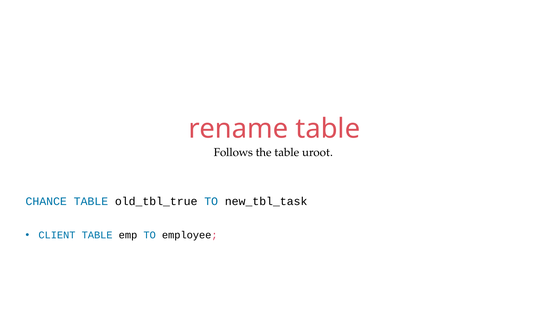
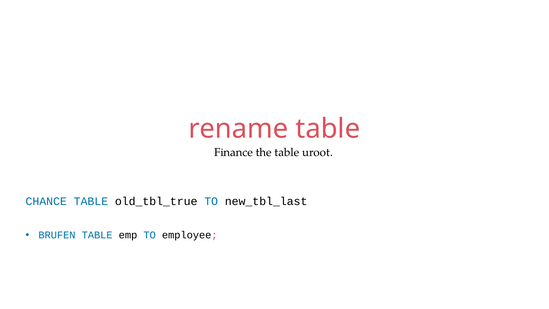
Follows: Follows -> Finance (233, 152)
new_tbl_task: new_tbl_task -> new_tbl_last (266, 201)
CLIENT: CLIENT -> BRUFEN (57, 235)
